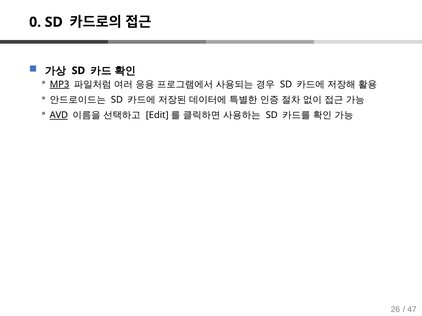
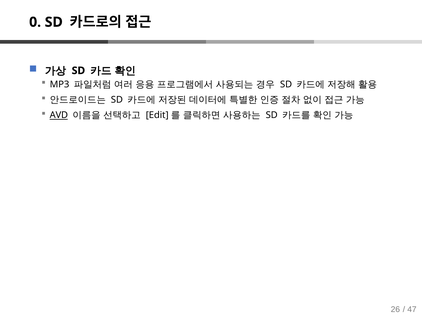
MP3 underline: present -> none (60, 84)
